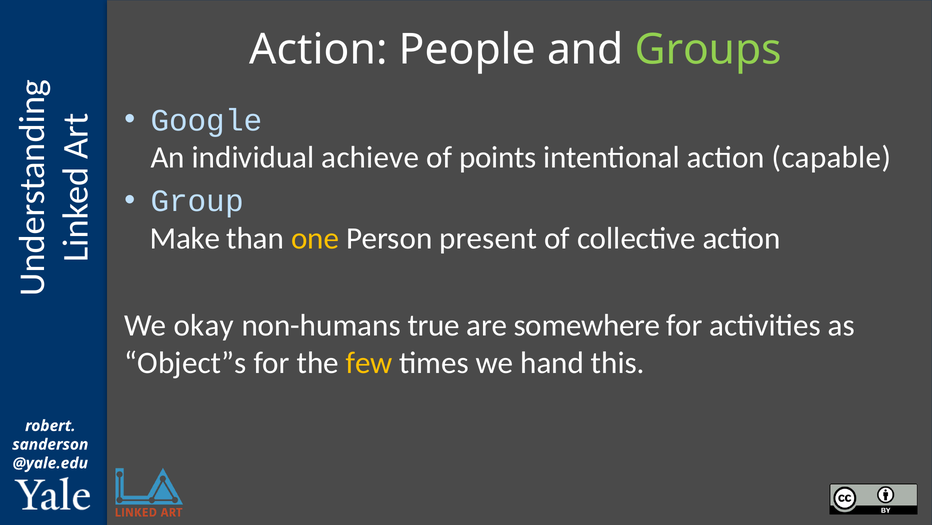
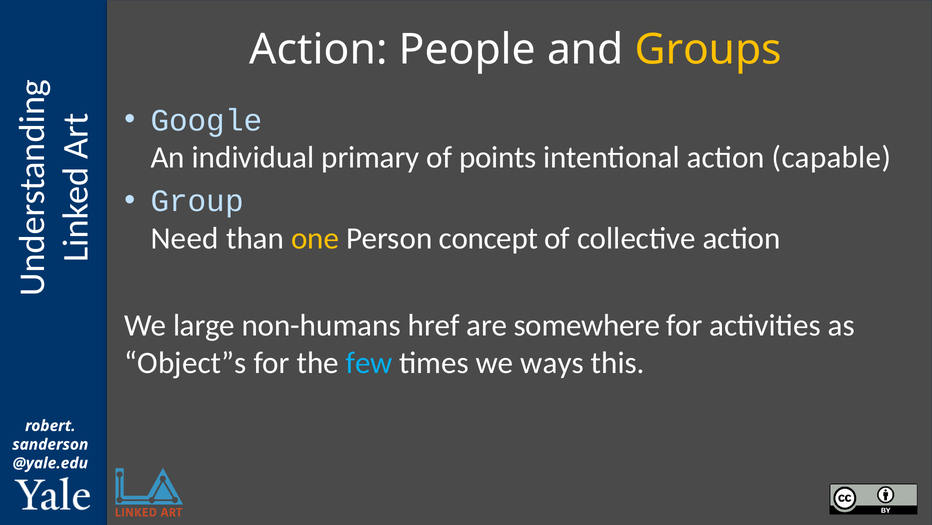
Groups colour: light green -> yellow (708, 50)
achieve: achieve -> primary (370, 157)
Make: Make -> Need (185, 238)
present: present -> concept (488, 238)
okay: okay -> large (204, 325)
true: true -> href (434, 325)
few colour: yellow -> light blue (369, 362)
hand: hand -> ways (552, 362)
